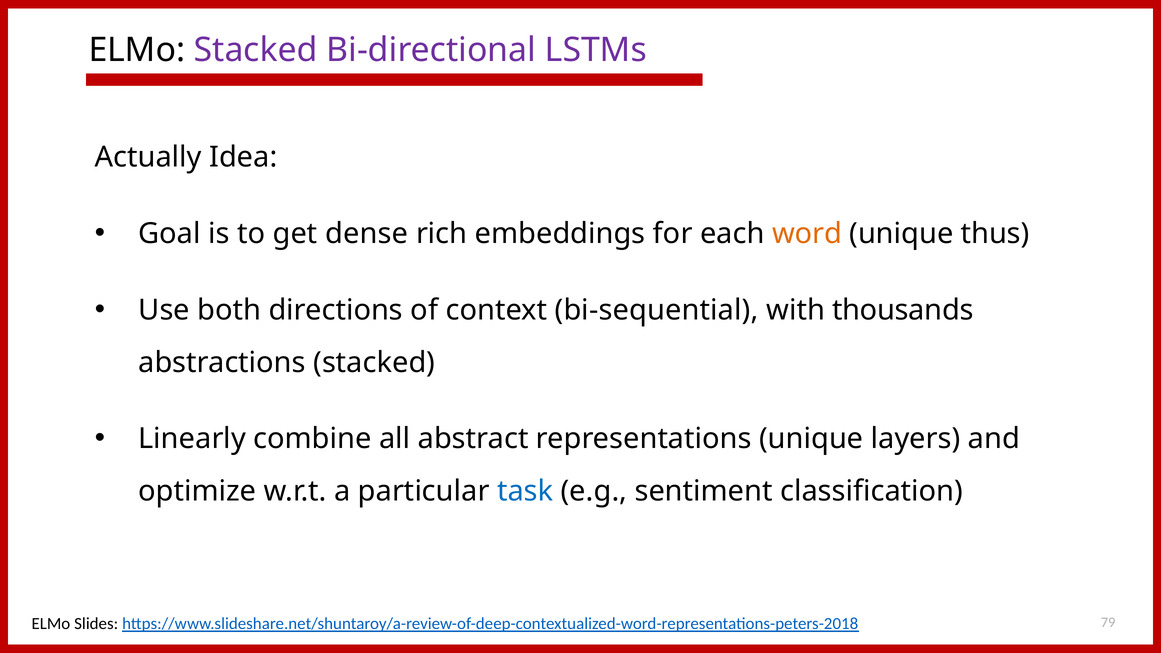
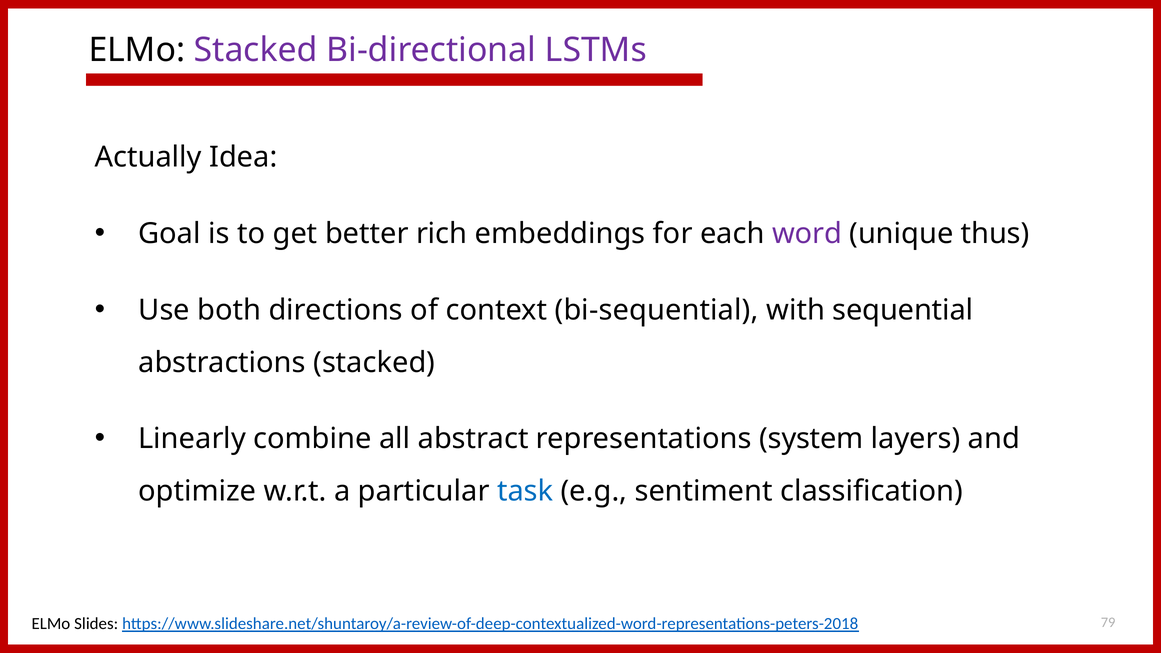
dense: dense -> better (367, 234)
word colour: orange -> purple (807, 234)
thousands: thousands -> sequential (903, 310)
representations unique: unique -> system (811, 439)
